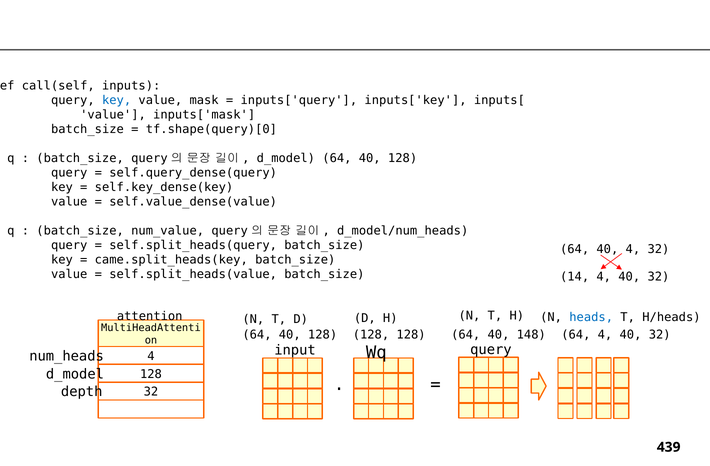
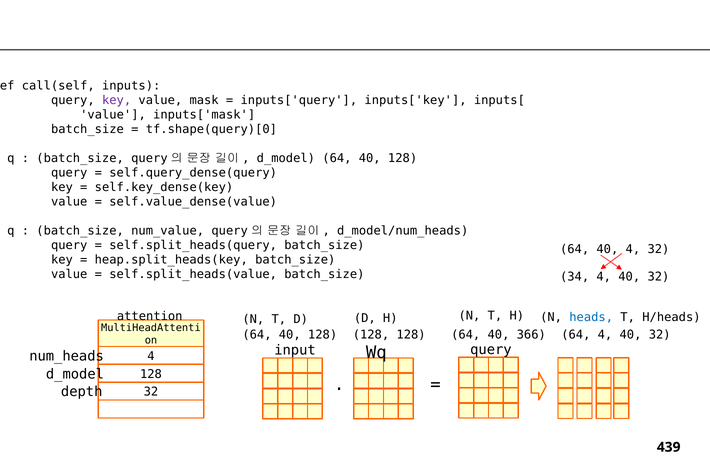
key colour: blue -> purple (117, 100)
came.split_heads(key: came.split_heads(key -> heap.split_heads(key (171, 260)
14: 14 -> 34 (575, 277)
148: 148 -> 366 (531, 335)
